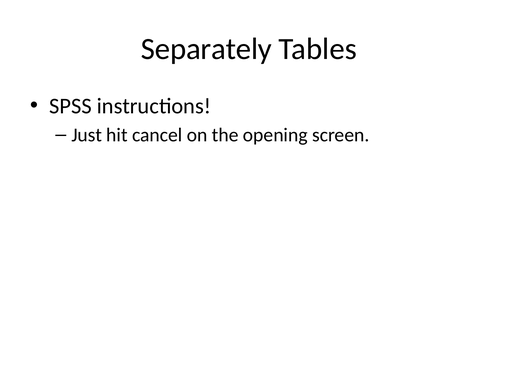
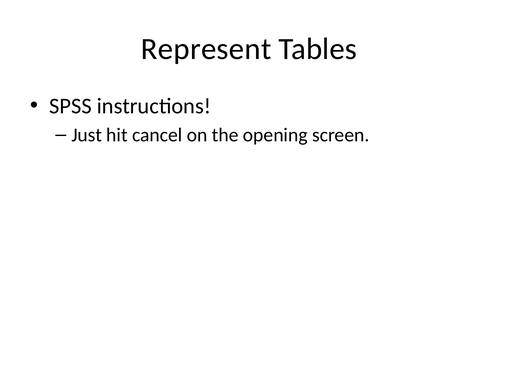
Separately: Separately -> Represent (206, 49)
